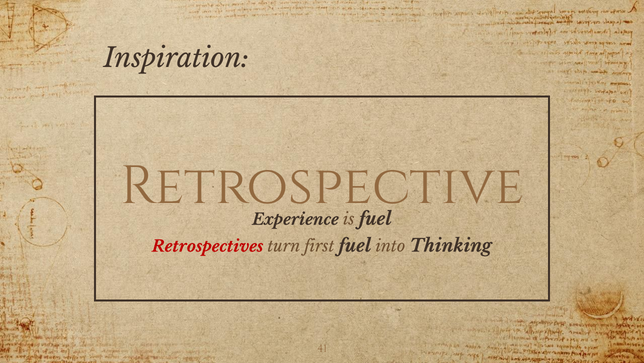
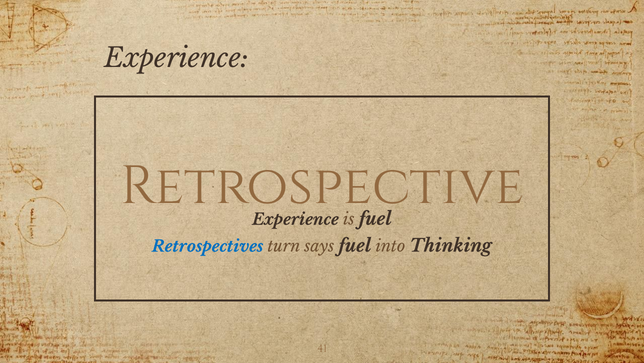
Inspiration: Inspiration -> Experience (177, 58)
Retrospectives colour: red -> blue (208, 246)
first: first -> says (319, 246)
